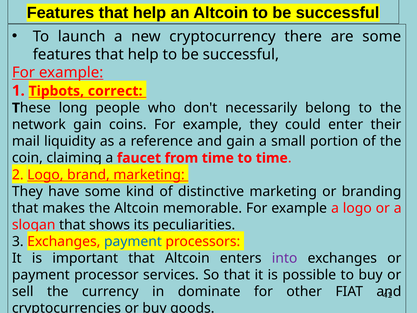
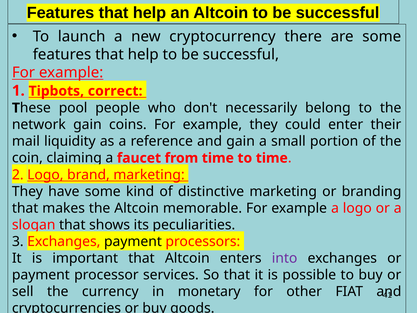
long: long -> pool (73, 108)
payment colour: blue -> black (133, 241)
dominate: dominate -> monetary (209, 291)
